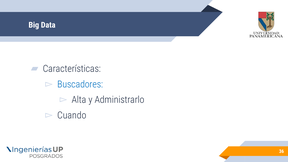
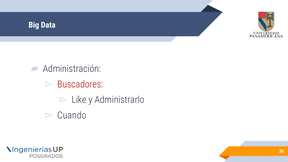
Características: Características -> Administración (72, 69)
Buscadores colour: blue -> red (80, 84)
Alta: Alta -> Like (79, 100)
